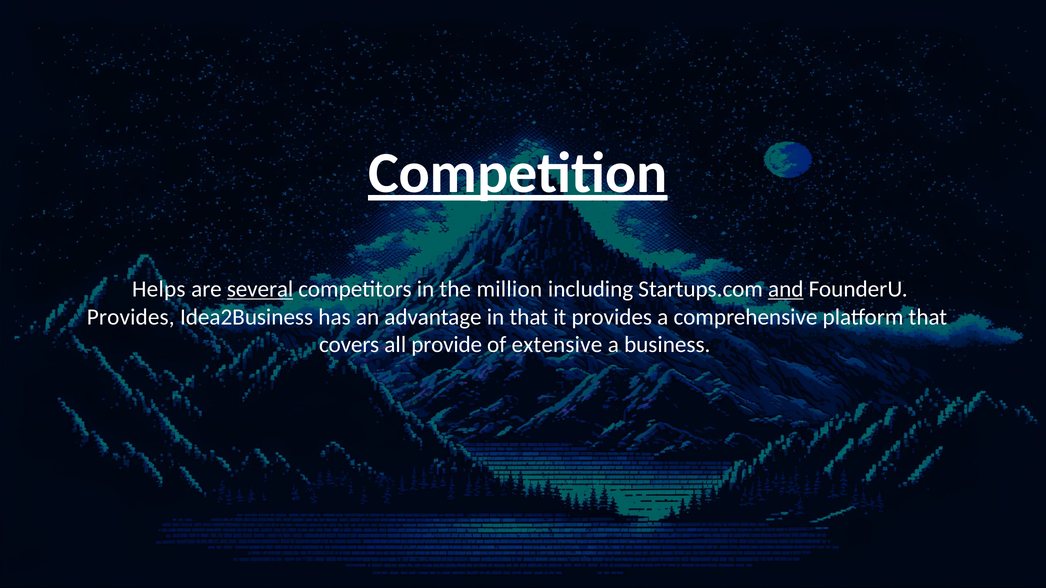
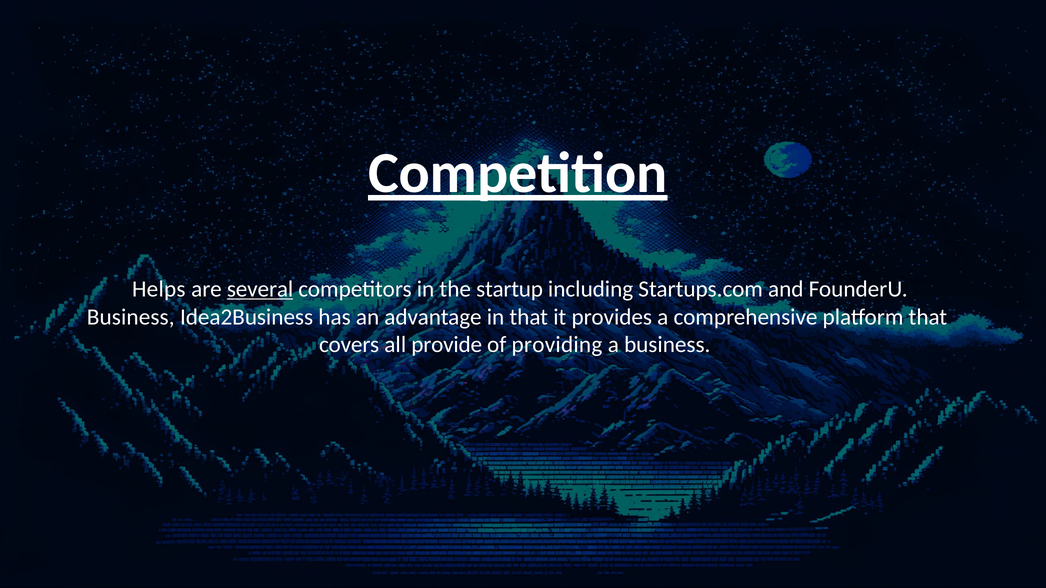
million: million -> startup (510, 289)
and underline: present -> none (786, 289)
Provides: Provides -> Business (131, 317)
extensive: extensive -> providing (557, 345)
